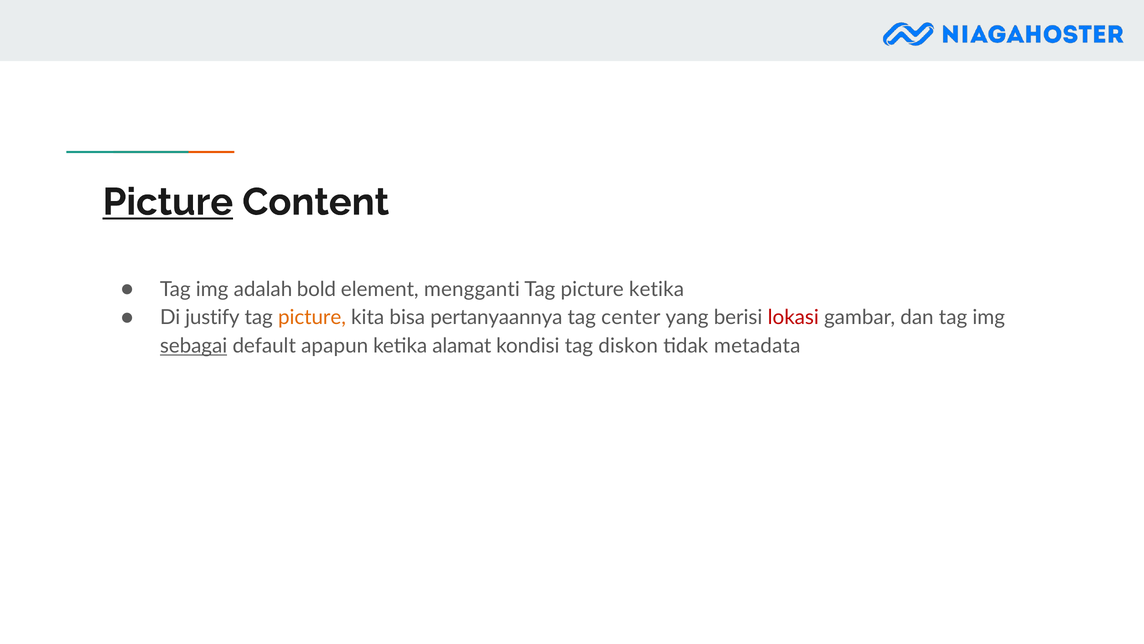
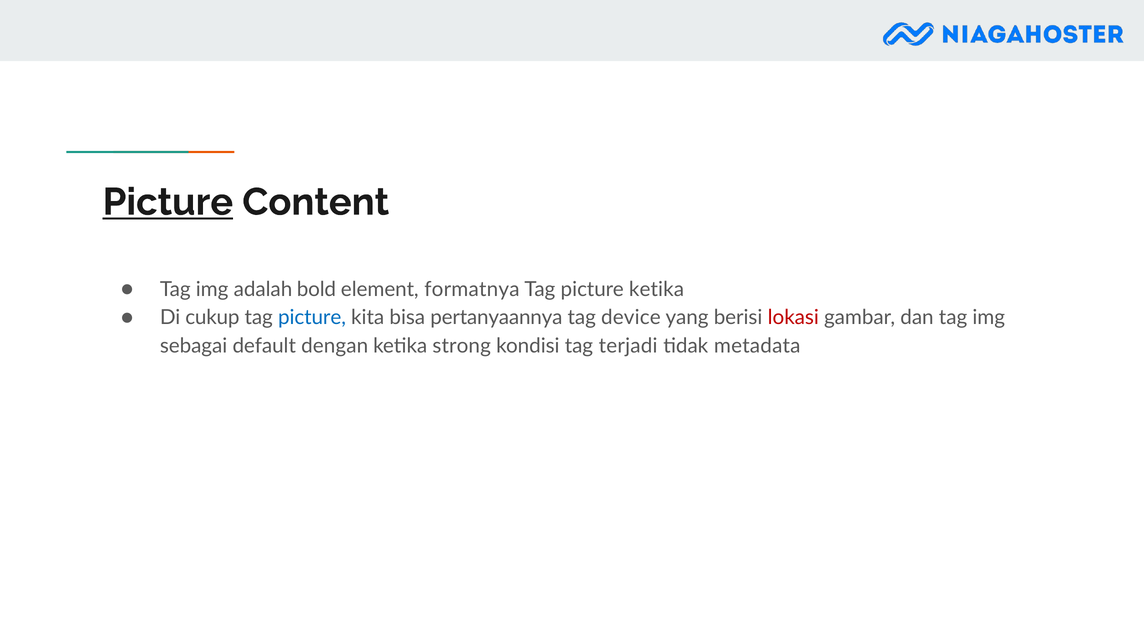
mengganti: mengganti -> formatnya (472, 289)
justify: justify -> cukup (212, 317)
picture colour: orange -> blue (312, 317)
center: center -> device (631, 317)
sebagai underline: present -> none (194, 346)
apapun: apapun -> dengan (335, 346)
alamat: alamat -> strong (462, 346)
diskon: diskon -> terjadi (628, 346)
